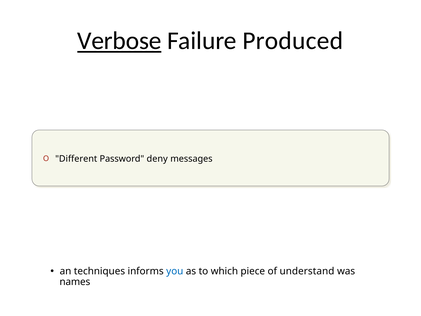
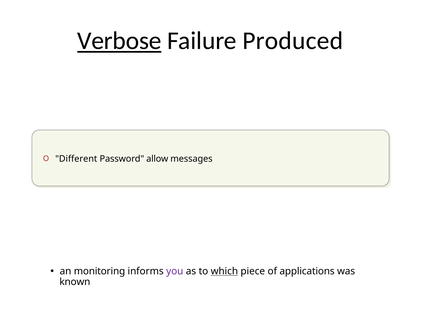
deny: deny -> allow (157, 159)
techniques: techniques -> monitoring (100, 271)
you colour: blue -> purple (175, 271)
which underline: none -> present (224, 271)
understand: understand -> applications (307, 271)
names: names -> known (75, 282)
